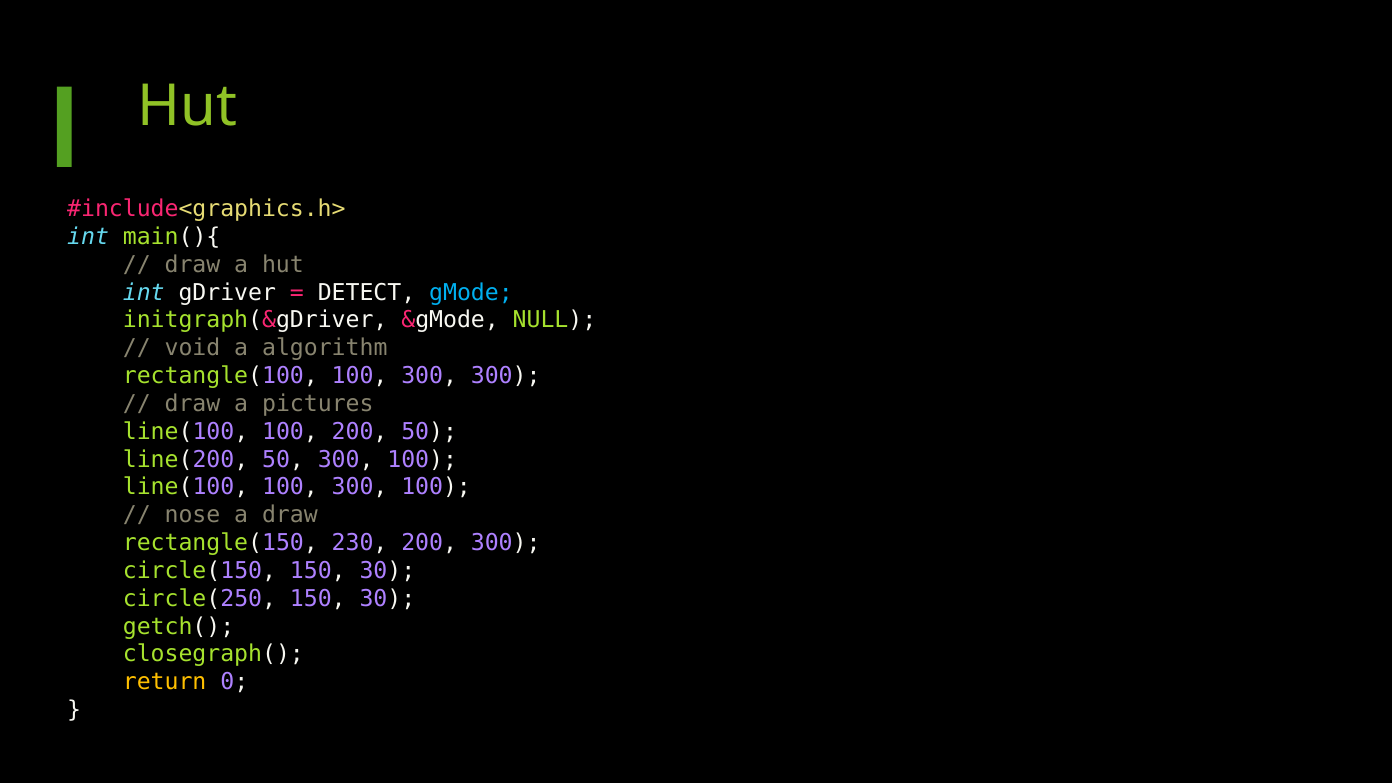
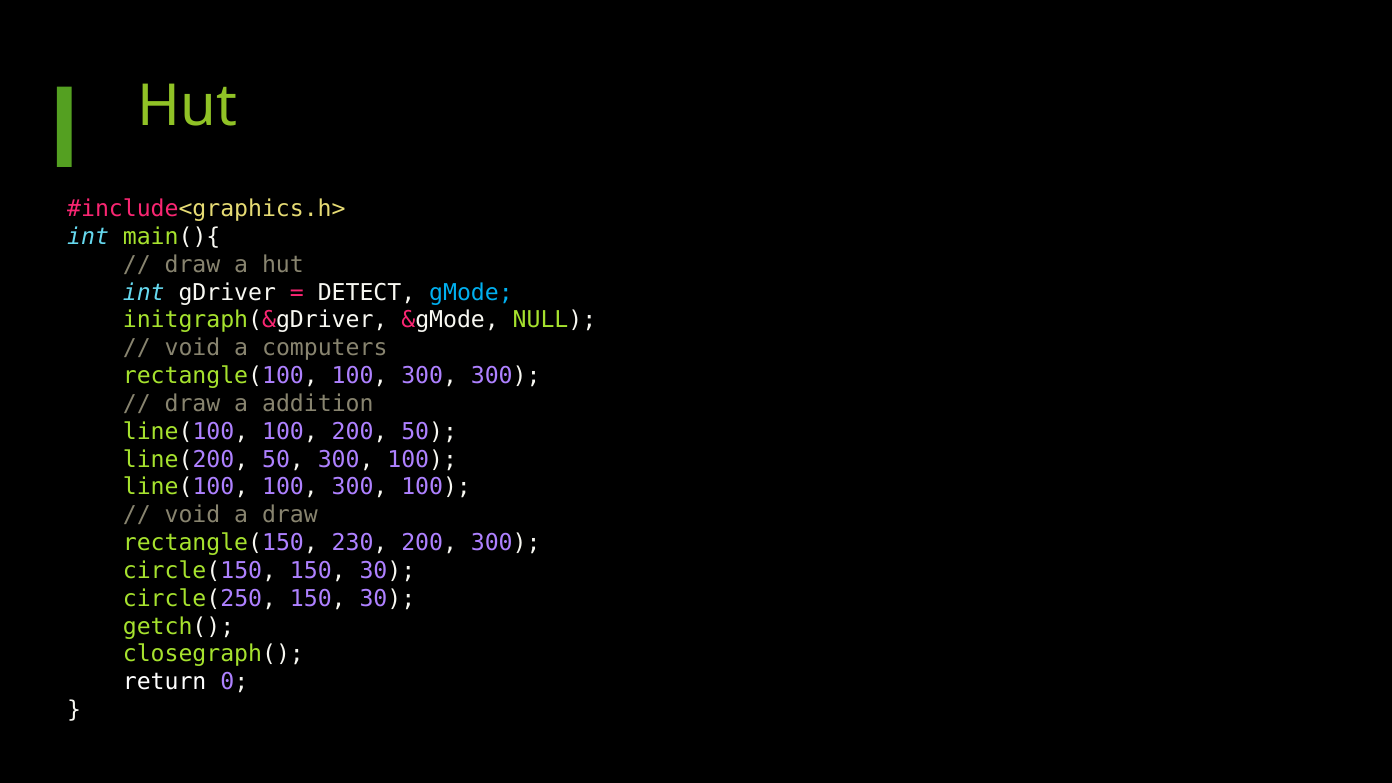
algorithm: algorithm -> computers (325, 348)
pictures: pictures -> addition (318, 404)
nose: nose -> void (193, 515)
return colour: yellow -> white (165, 682)
